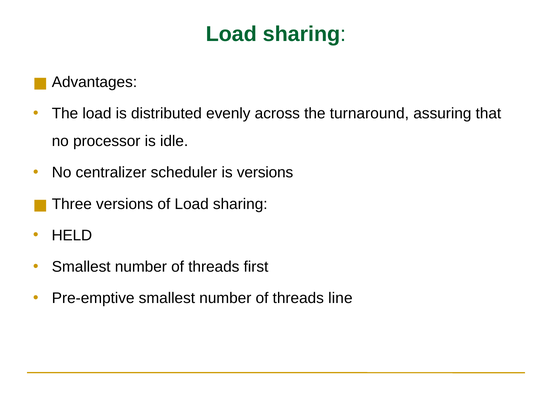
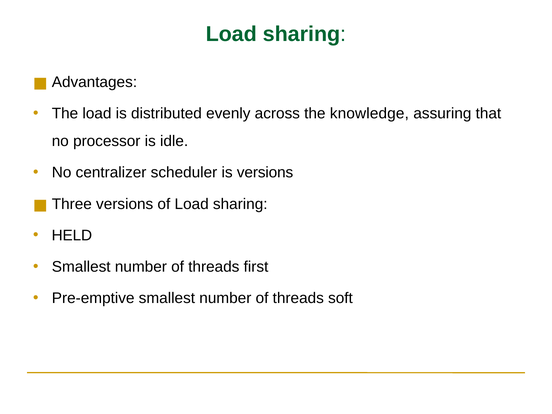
turnaround: turnaround -> knowledge (369, 114)
line: line -> soft (340, 298)
